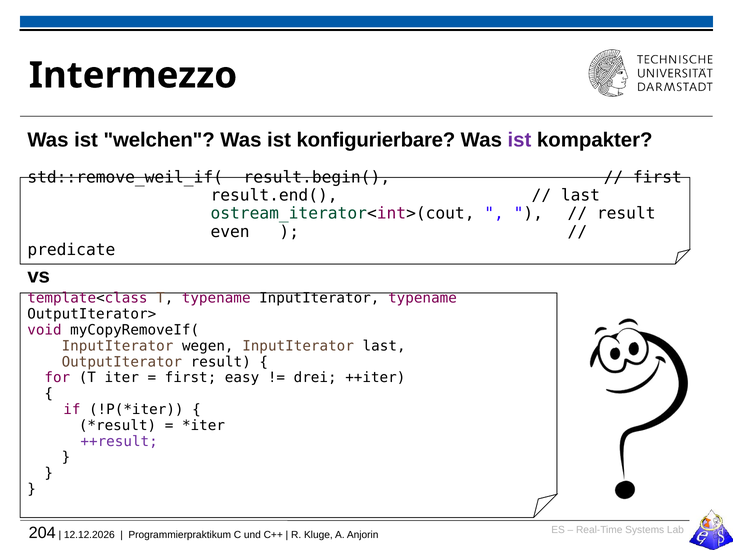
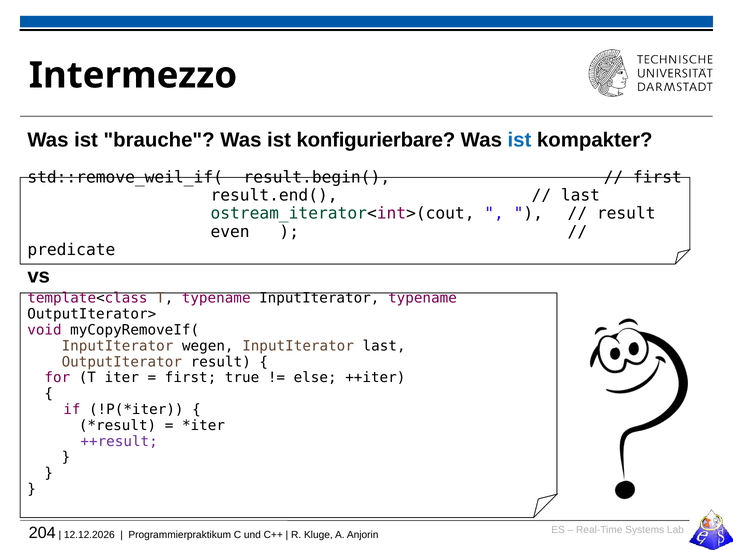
welchen: welchen -> brauche (159, 140)
ist colour: purple -> blue (519, 140)
easy: easy -> true (242, 378)
drei: drei -> else (315, 378)
